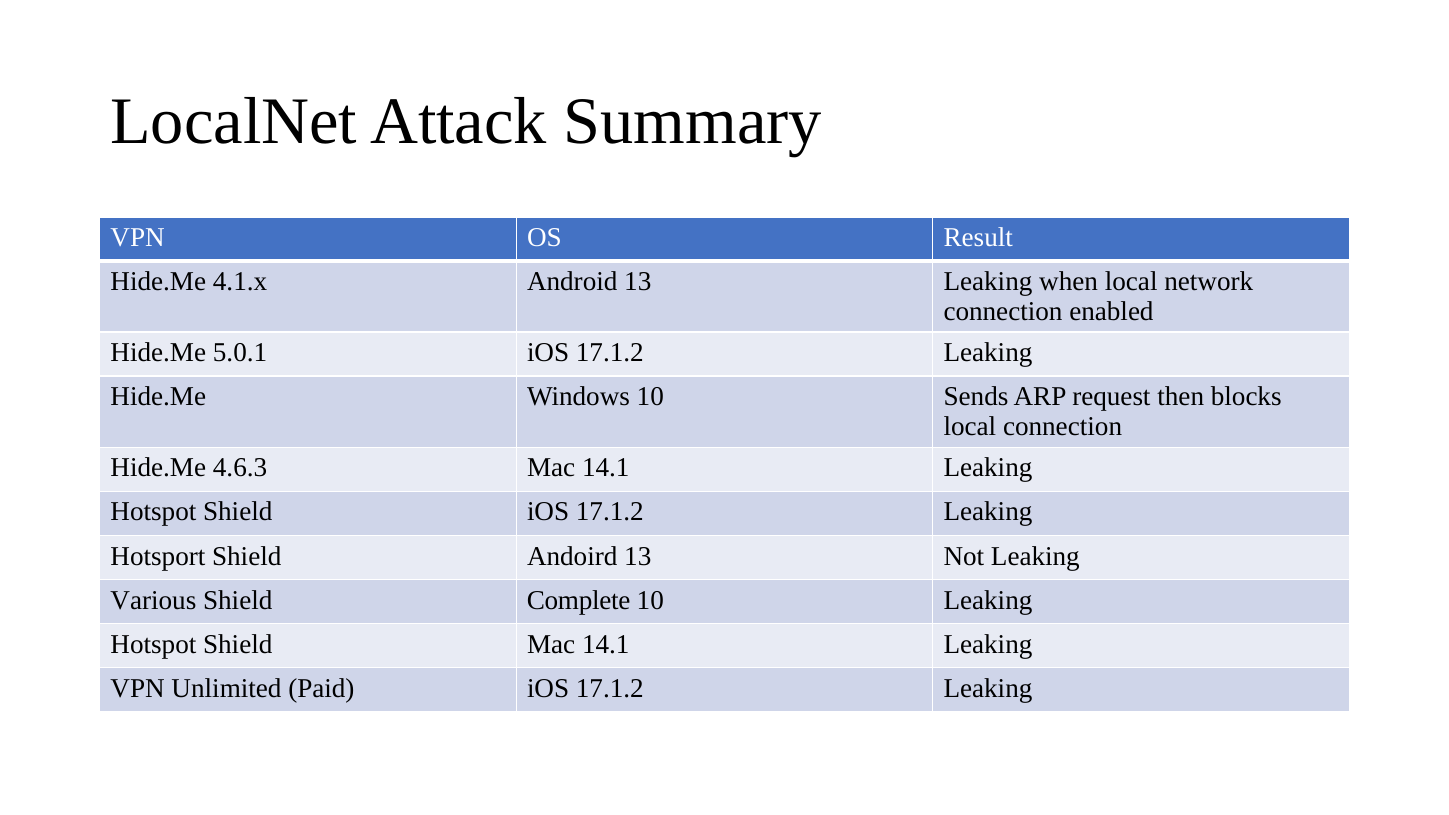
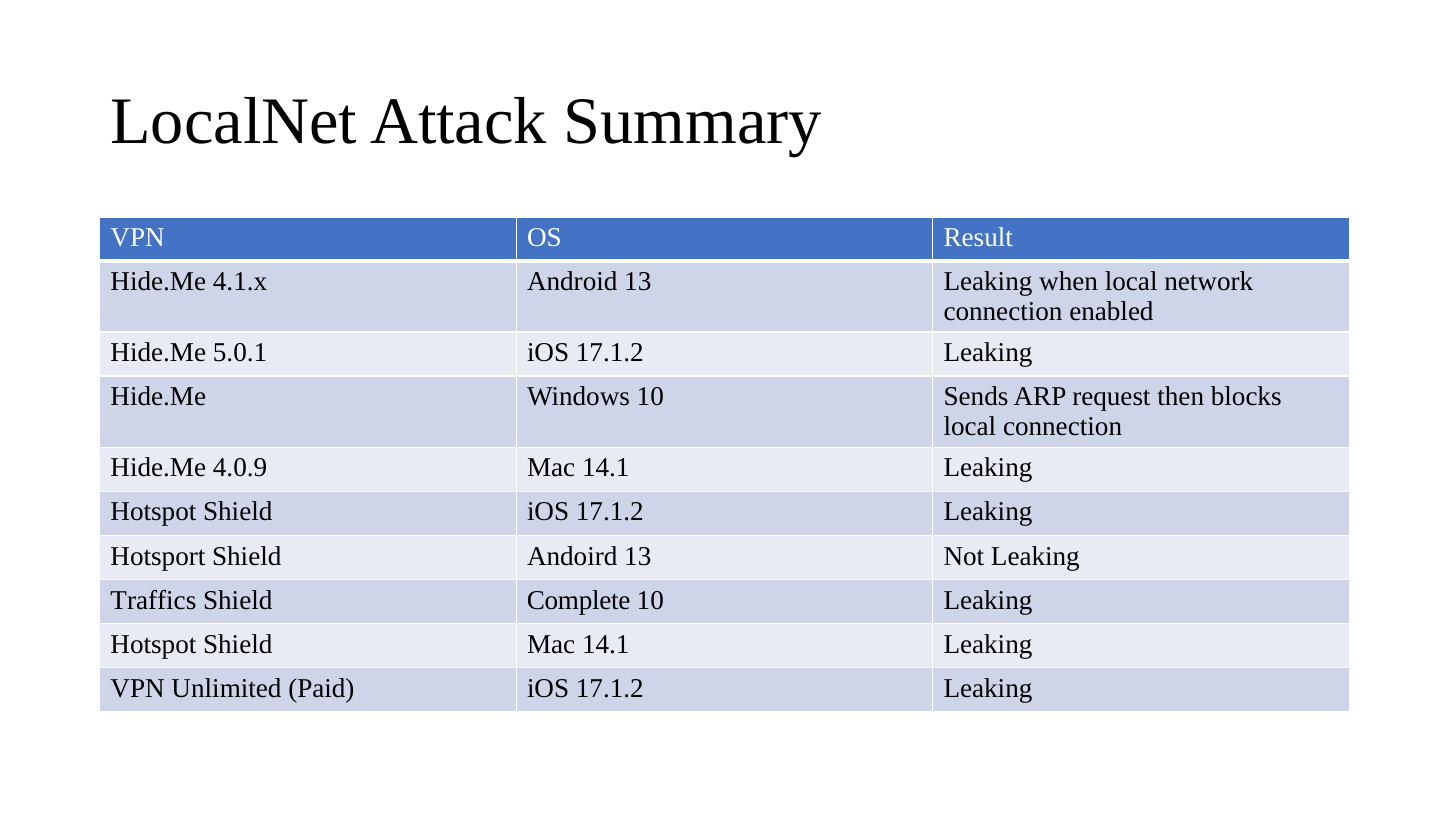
4.6.3: 4.6.3 -> 4.0.9 (240, 468)
Various: Various -> Traffics (153, 600)
